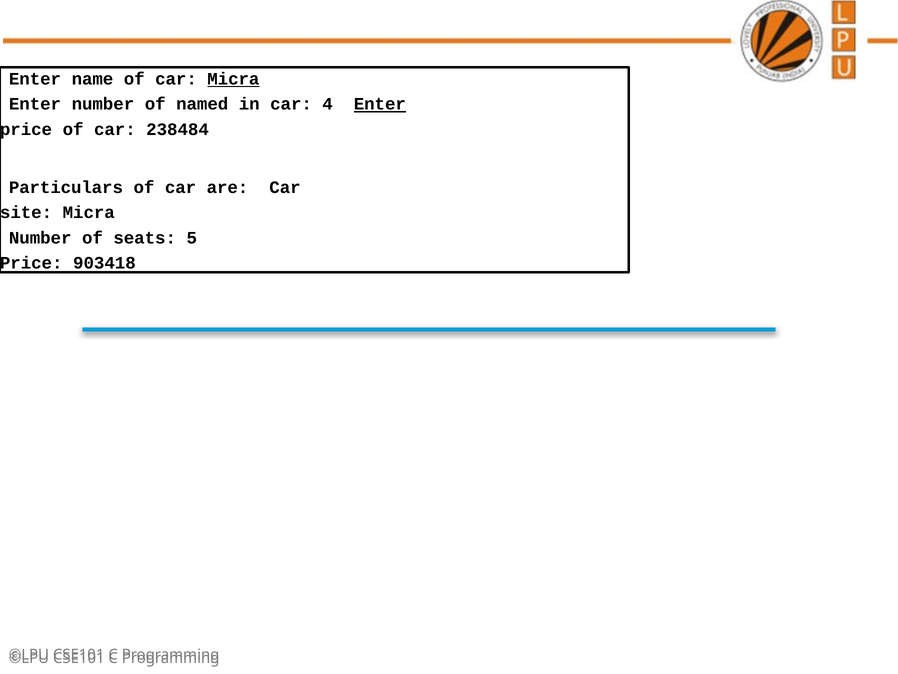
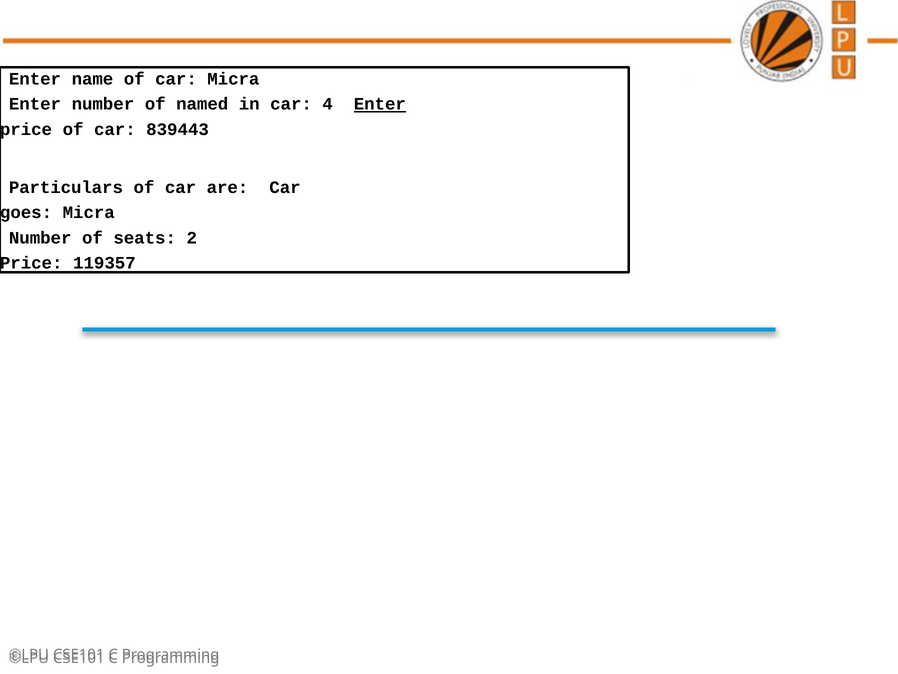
Micra underline: present -> none (233, 79)
238484: 238484 -> 839443 (178, 129)
site: site -> goes (26, 212)
5: 5 -> 2 (192, 238)
903418: 903418 -> 119357 (104, 263)
